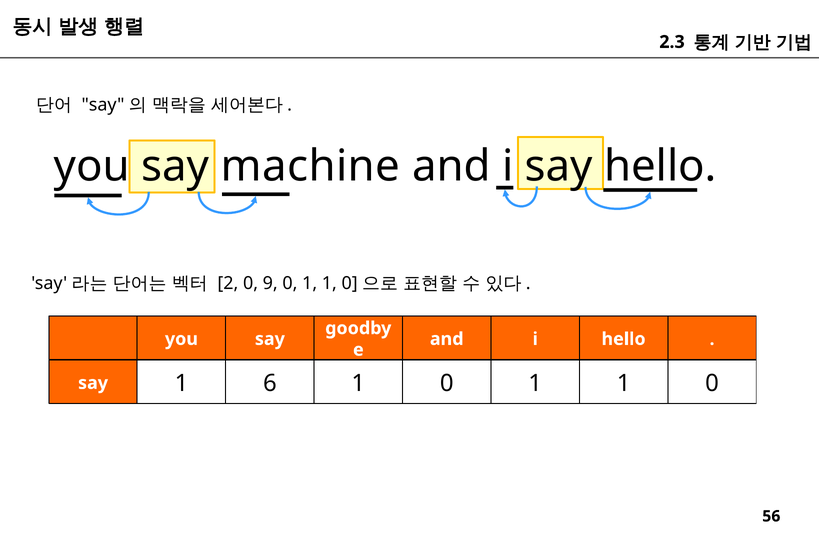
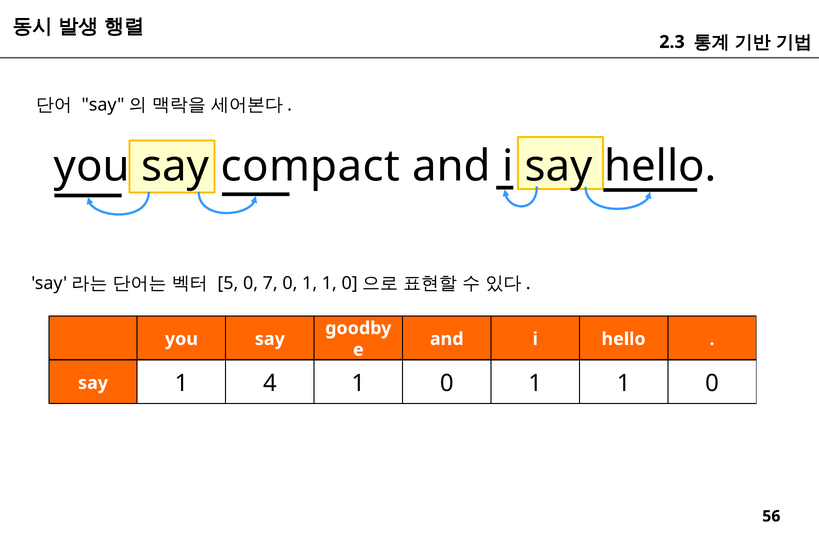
machine: machine -> compact (310, 166)
2: 2 -> 5 (228, 283)
9: 9 -> 7 (270, 283)
6: 6 -> 4 (270, 383)
